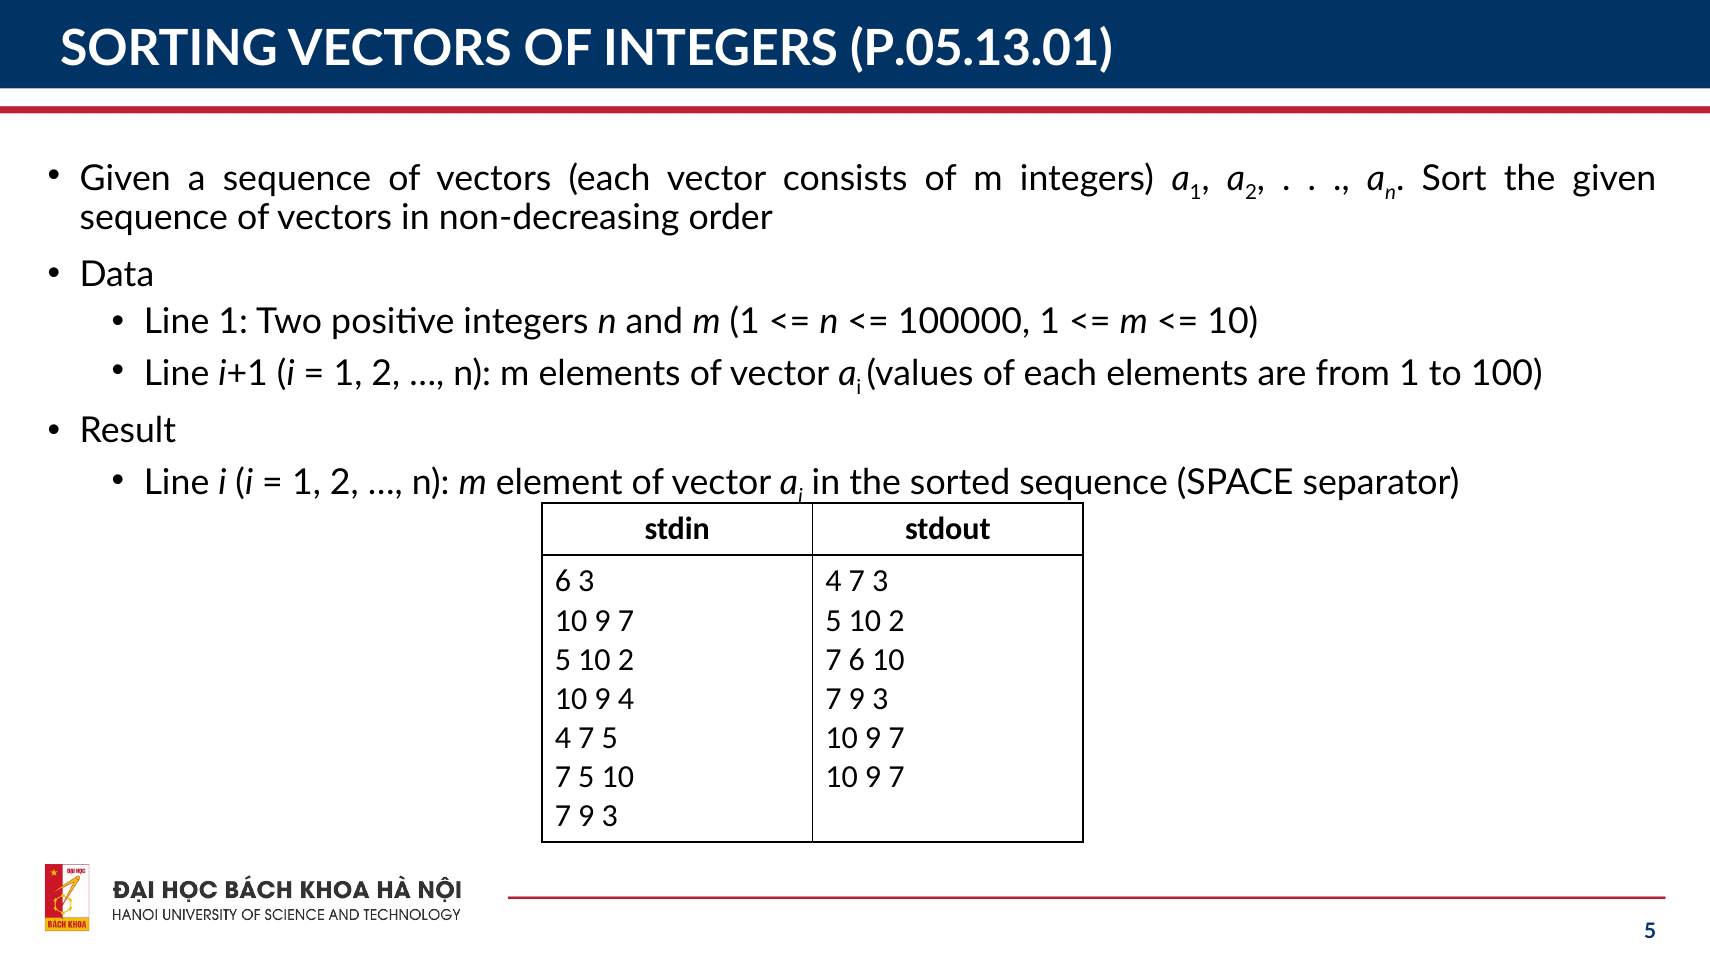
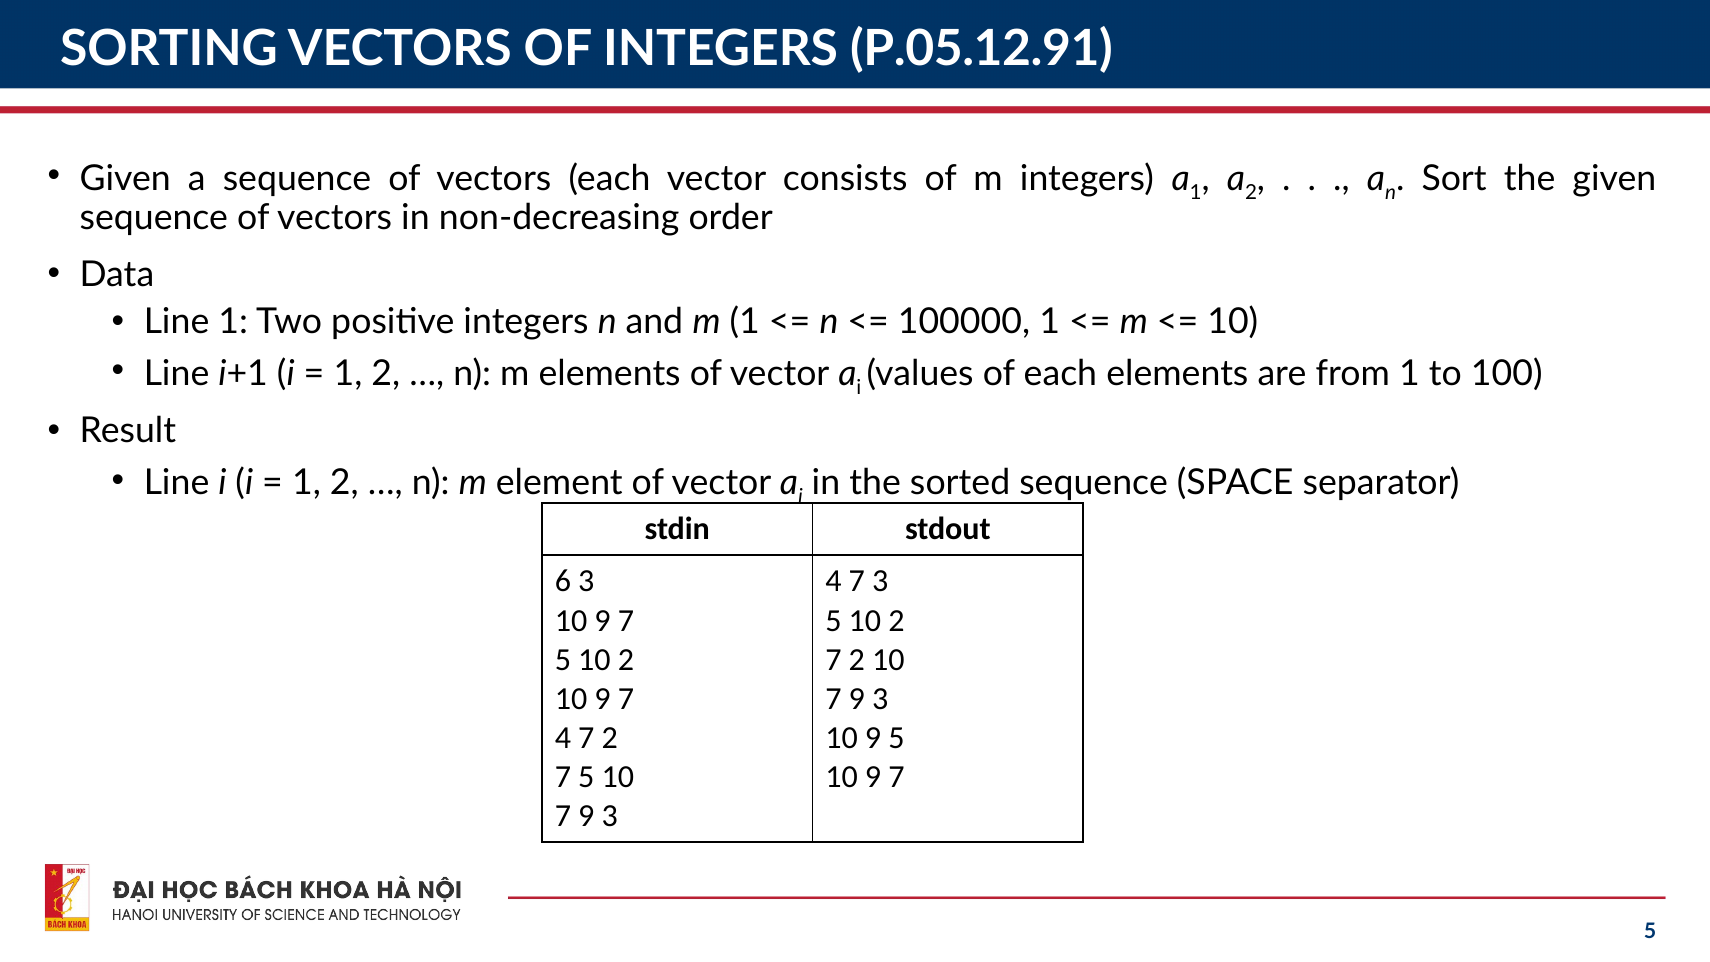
P.05.13.01: P.05.13.01 -> P.05.12.91 (982, 49)
6: 6 -> 2 (857, 659)
4: 4 -> 7 (626, 699)
4 7 5: 5 -> 2 (610, 738)
7: 7 -> 5 (897, 738)
